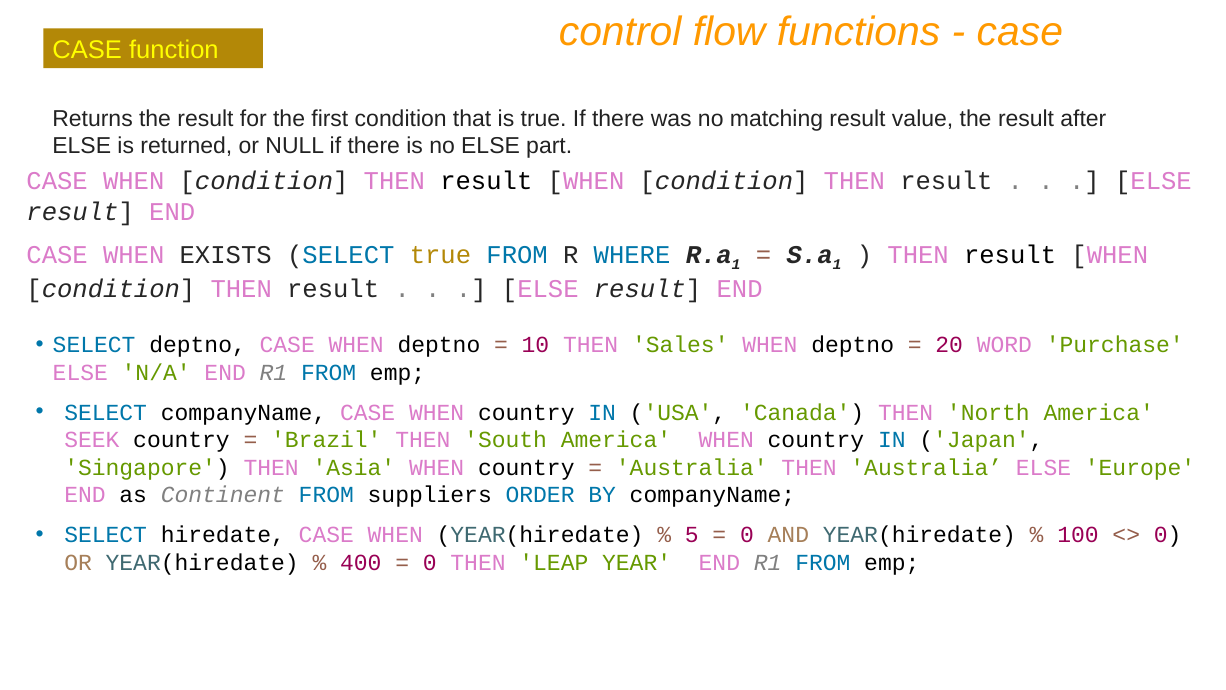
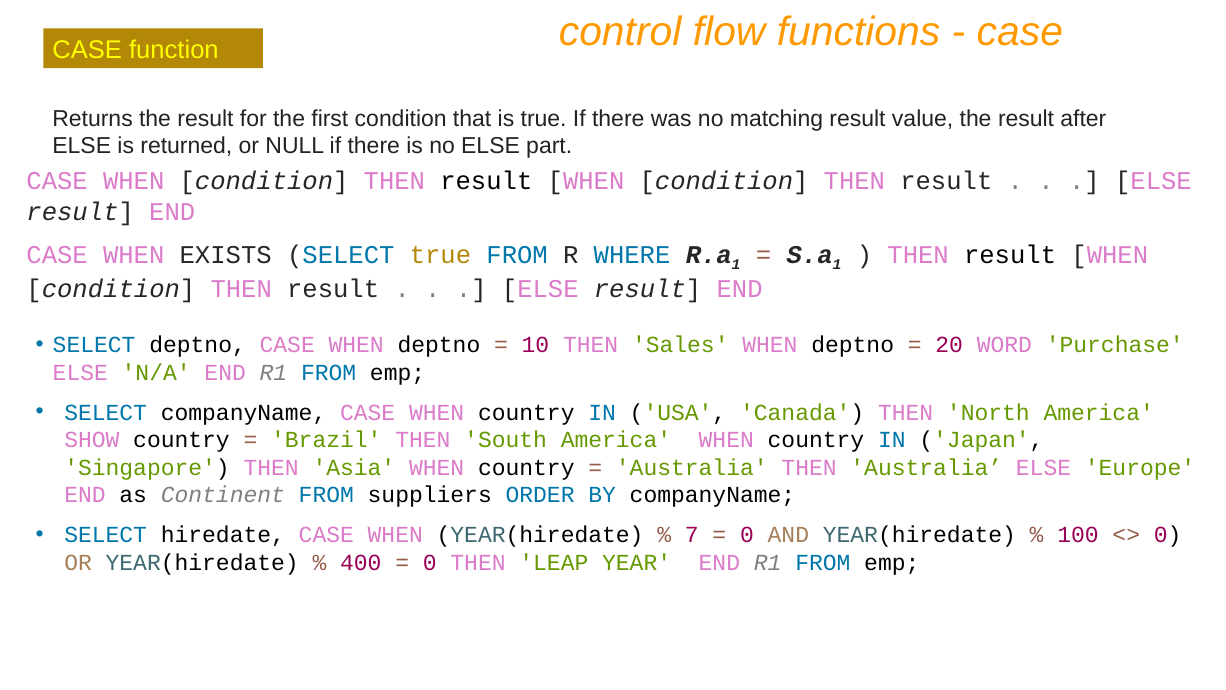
SEEK: SEEK -> SHOW (92, 440)
5: 5 -> 7 (692, 535)
